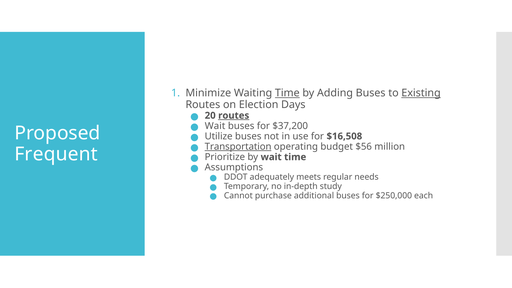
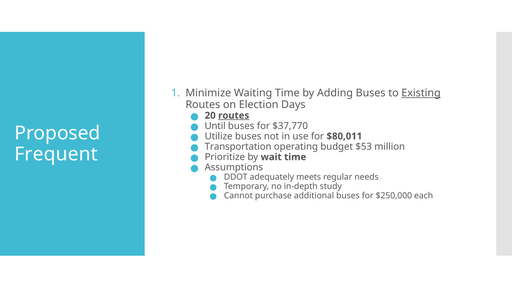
Time underline: present -> none (287, 93)
Wait: Wait -> Until (215, 126)
$37,200: $37,200 -> $37,770 (290, 126)
$16,508: $16,508 -> $80,011 (344, 136)
Transportation underline: present -> none (238, 147)
$56: $56 -> $53 (364, 147)
